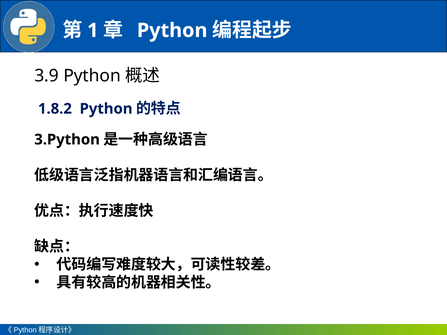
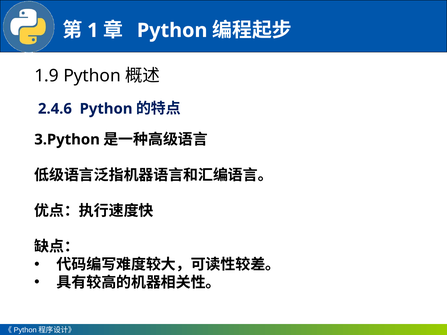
3.9: 3.9 -> 1.9 (47, 76)
1.8.2: 1.8.2 -> 2.4.6 (55, 109)
